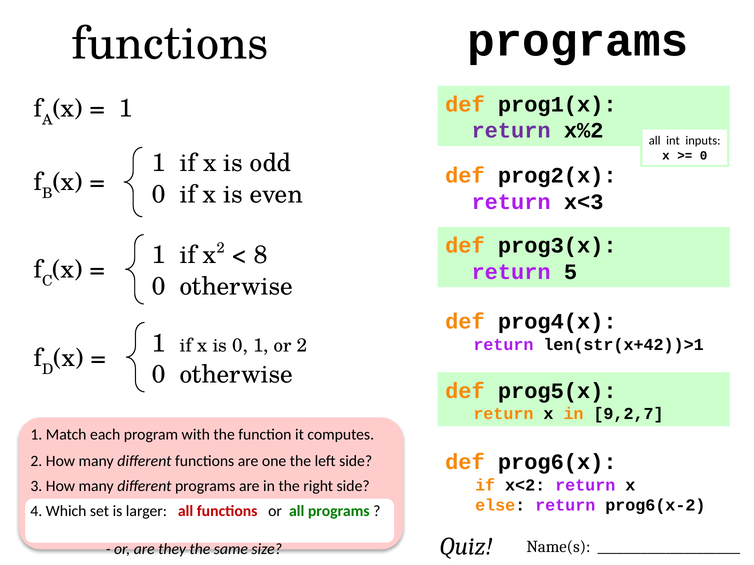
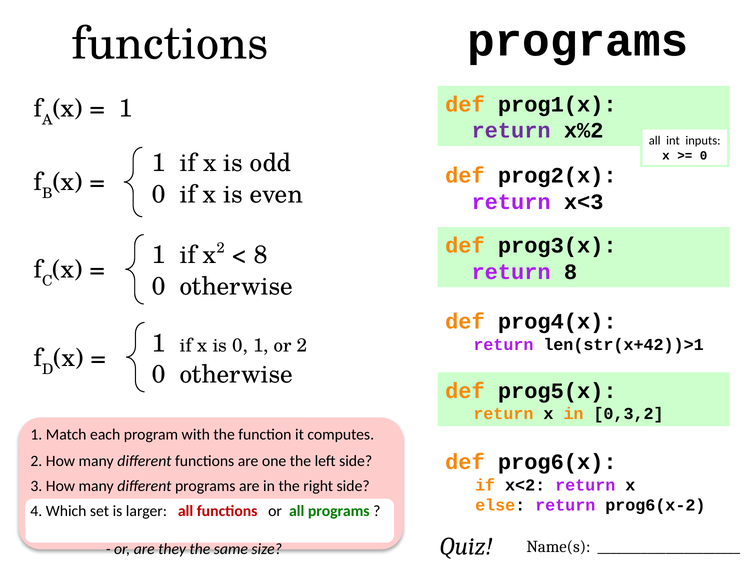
return 5: 5 -> 8 (570, 272)
9,2,7: 9,2,7 -> 0,3,2 (629, 414)
